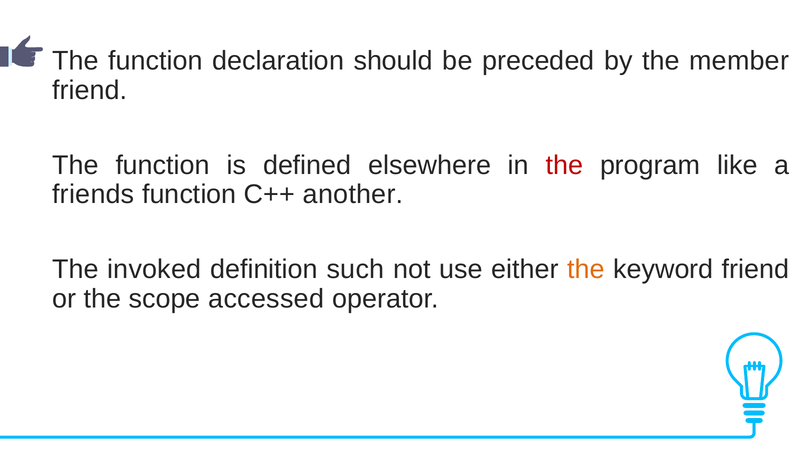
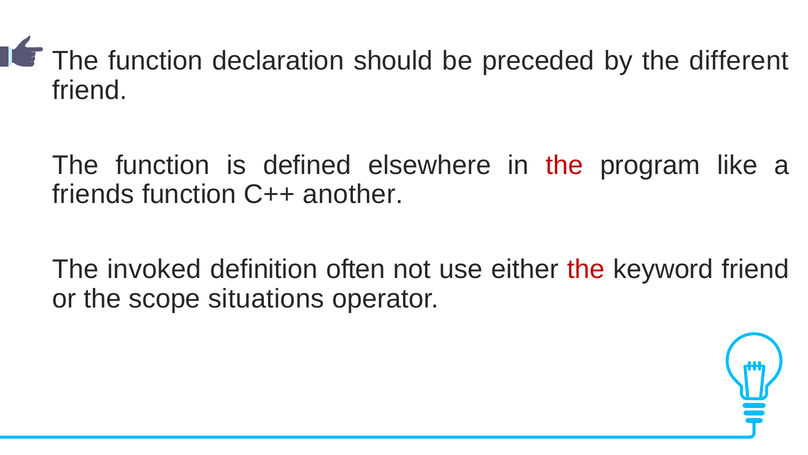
member: member -> different (739, 61)
such: such -> often (356, 269)
the colour: orange -> red (586, 269)
accessed: accessed -> situations (266, 298)
